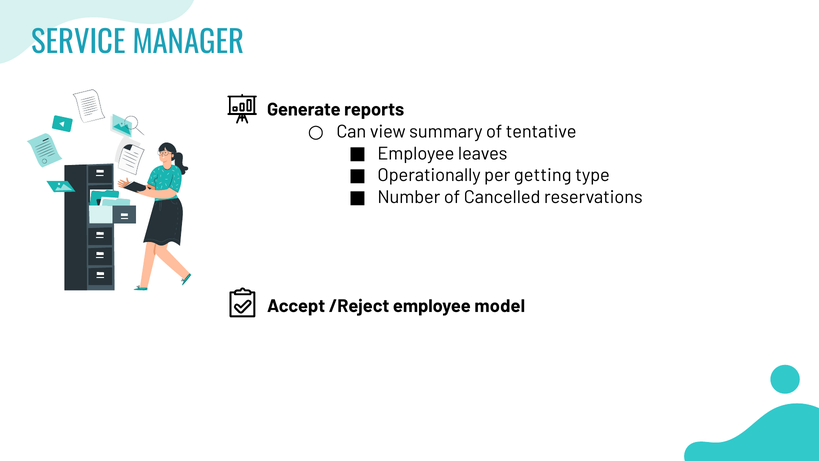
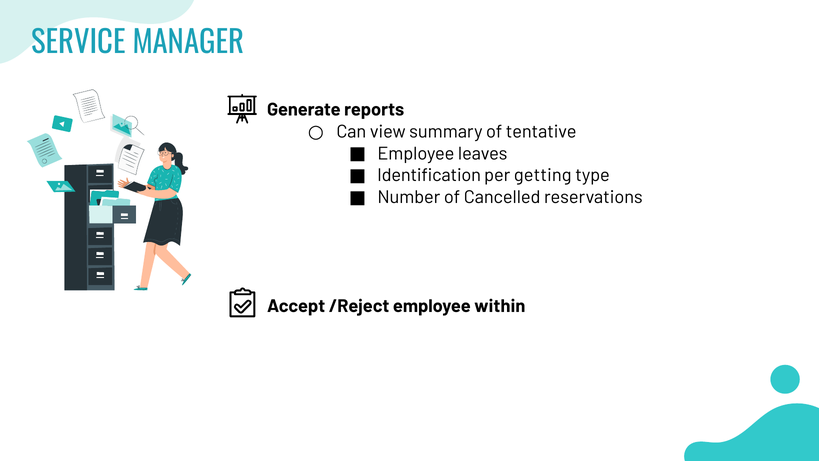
Operationally: Operationally -> Identification (429, 175)
model: model -> within (500, 306)
